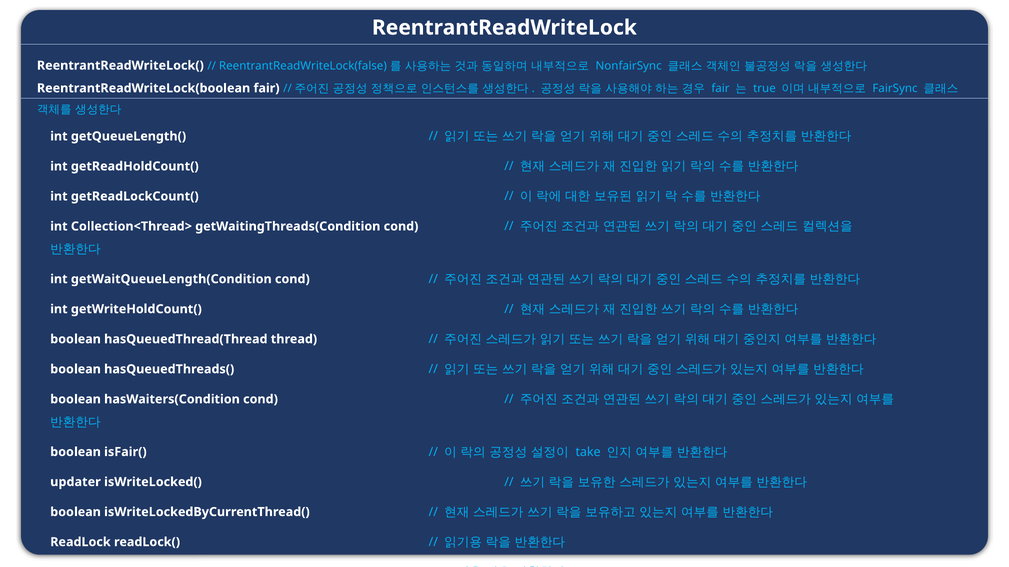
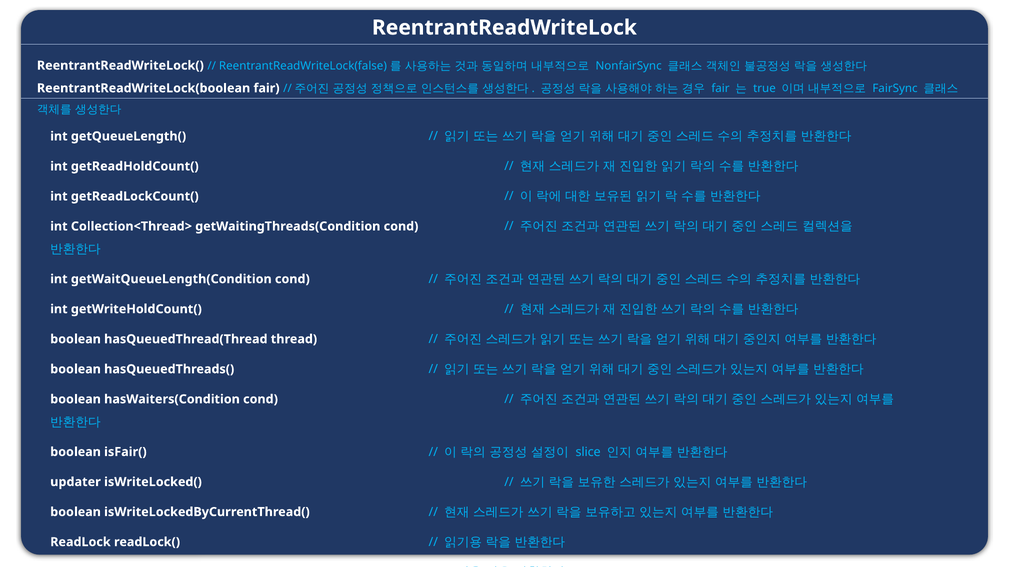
take: take -> slice (588, 452)
